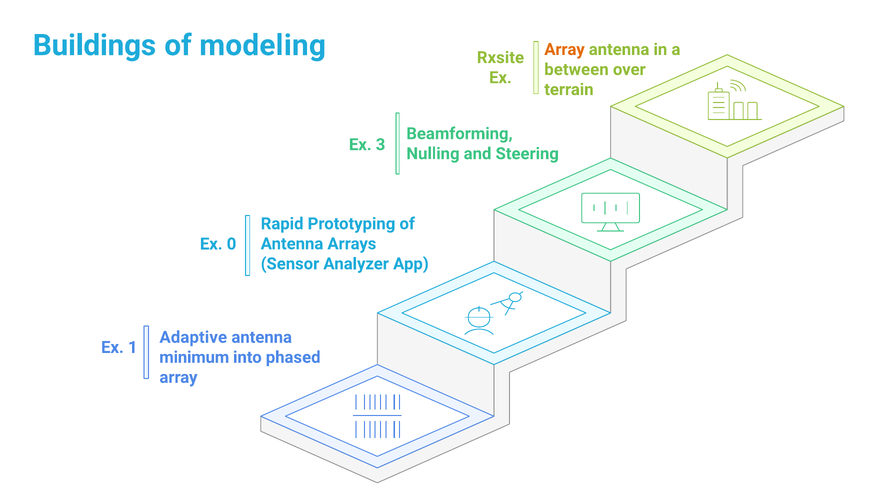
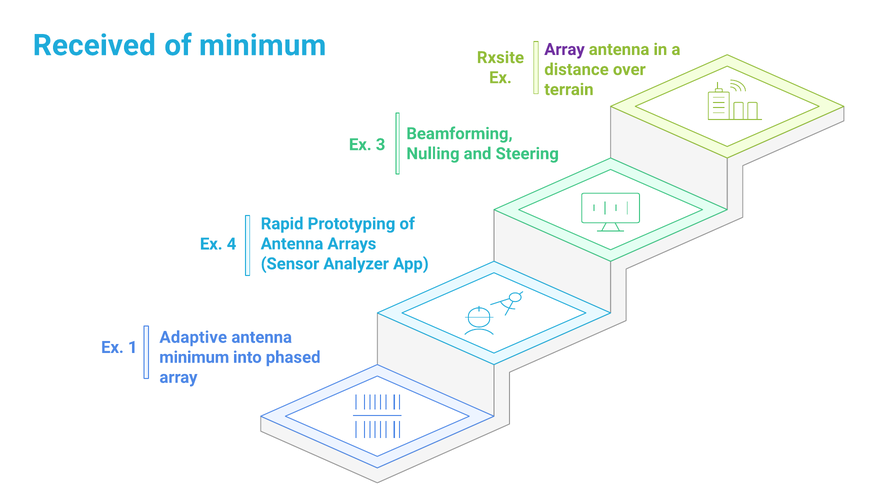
Buildings: Buildings -> Received (94, 45)
of modeling: modeling -> minimum (263, 45)
Array colour: orange -> purple (565, 49)
between: between -> distance (577, 69)
0: 0 -> 4 (232, 244)
